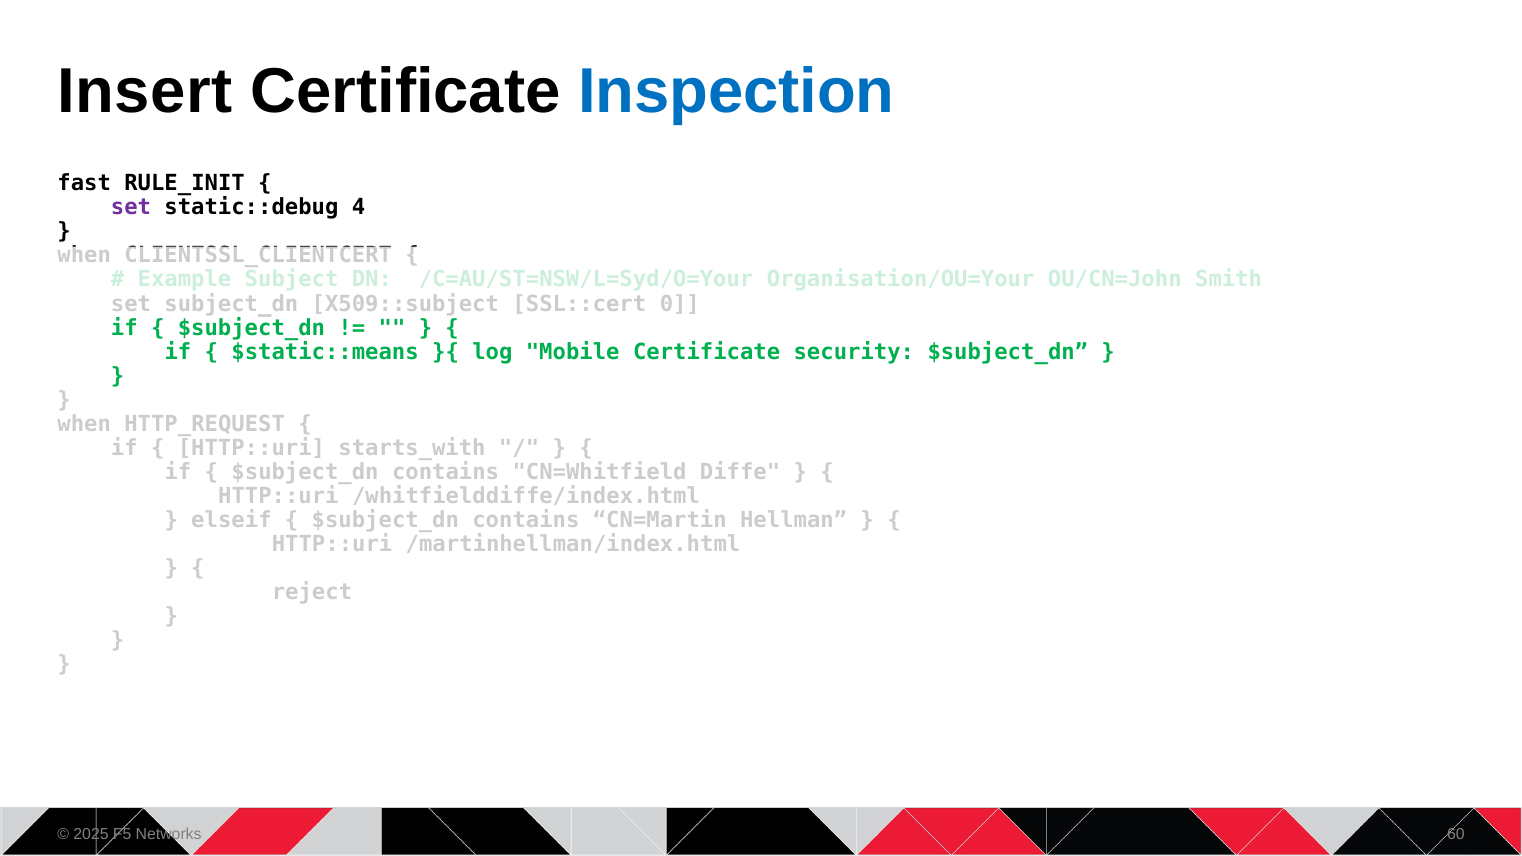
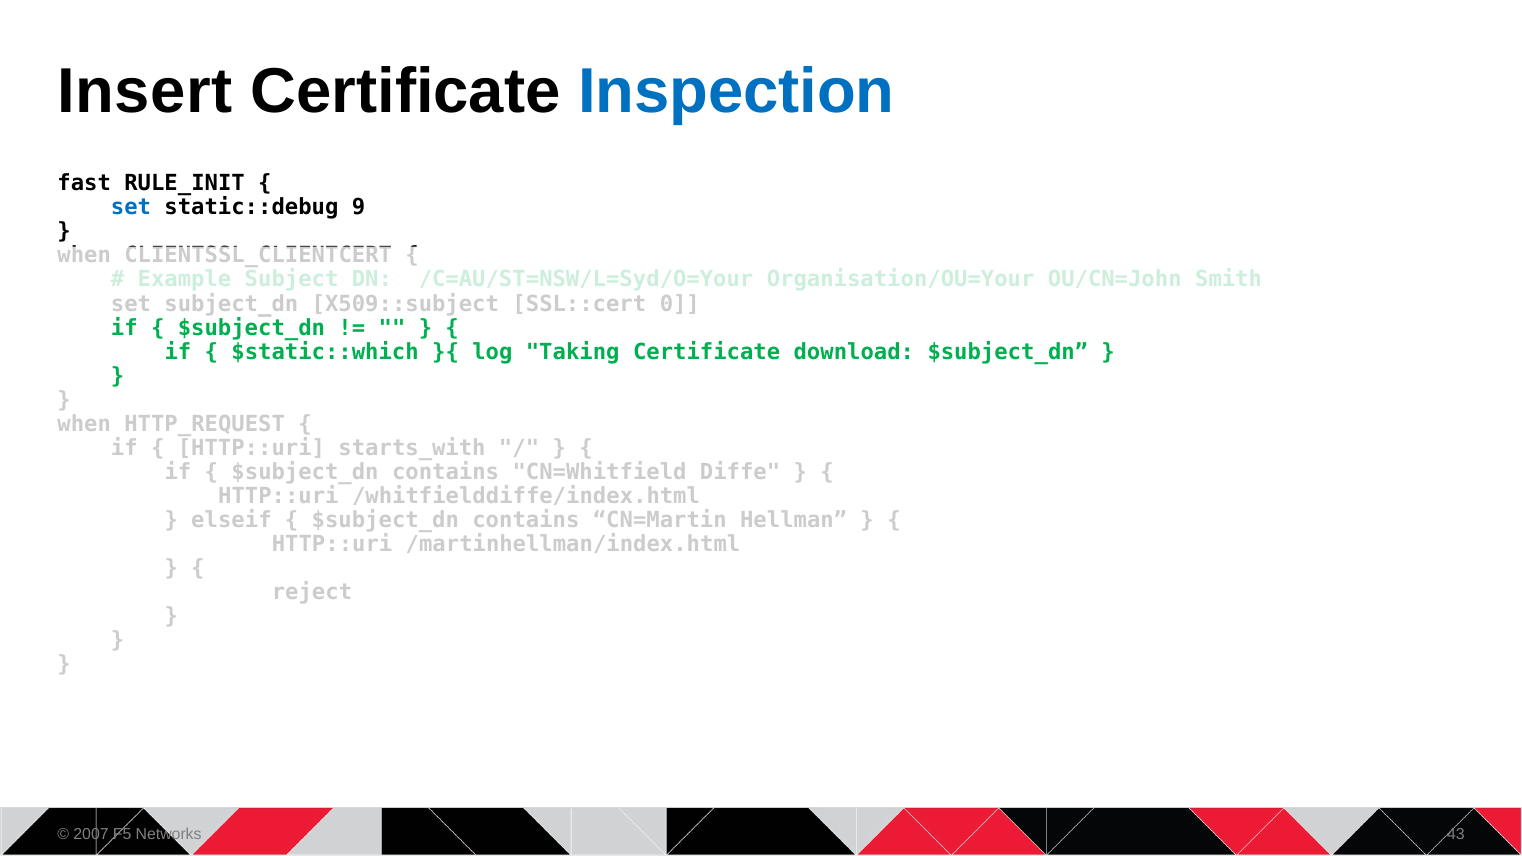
set colour: purple -> blue (131, 208)
4: 4 -> 9 (358, 208)
$static::means: $static::means -> $static::which (325, 352)
Mobile: Mobile -> Taking (573, 352)
security: security -> download (854, 352)
2025: 2025 -> 2007 (91, 834)
60: 60 -> 43 (1456, 834)
